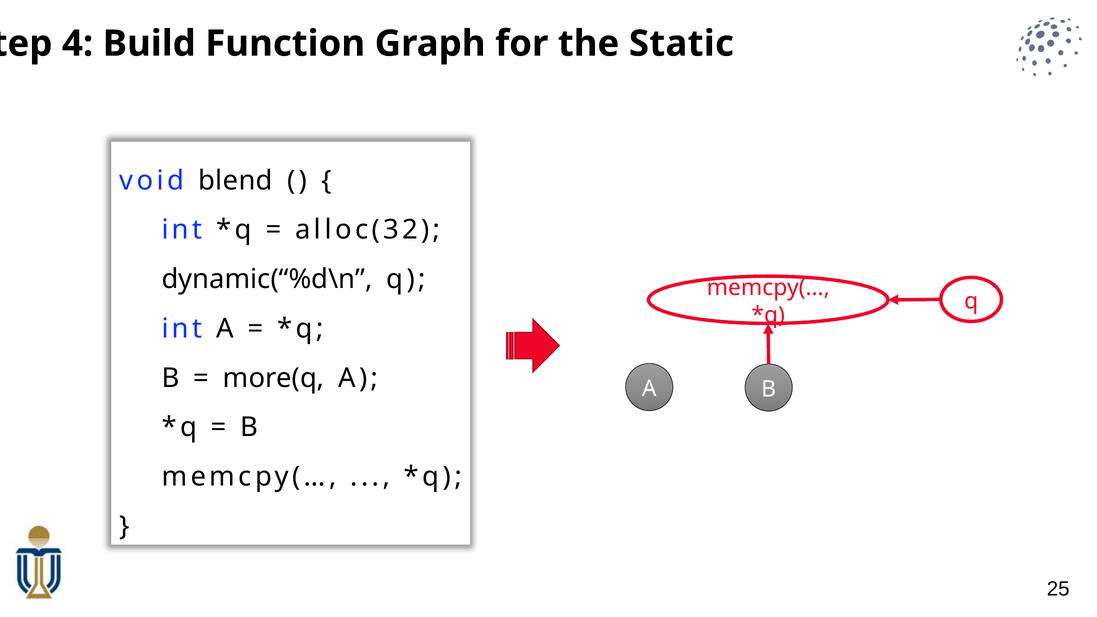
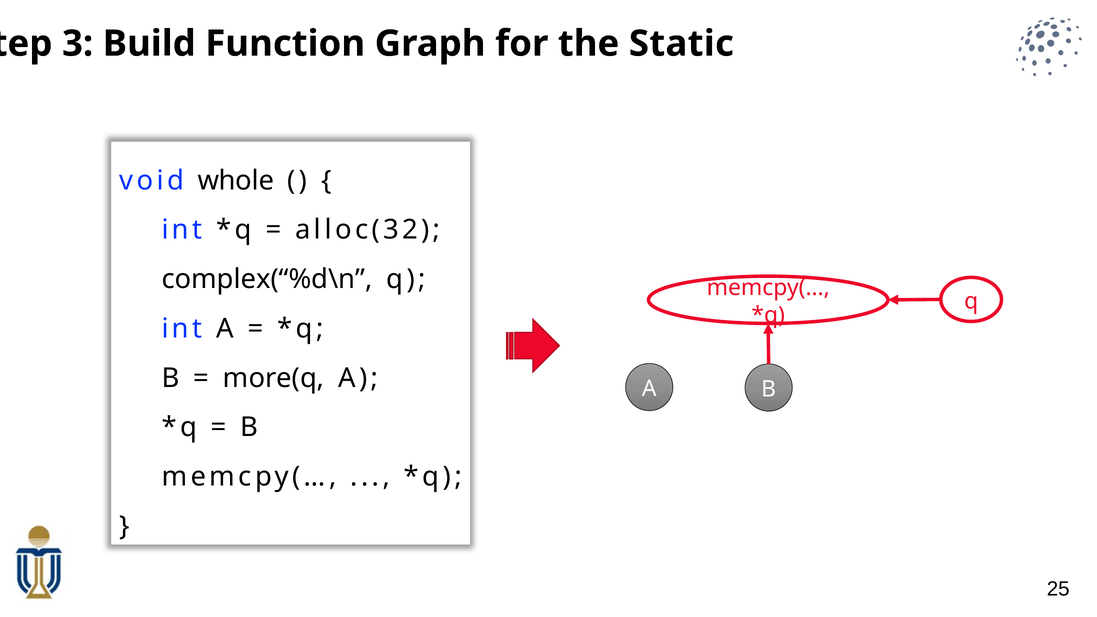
4: 4 -> 3 (78, 44)
blend: blend -> whole (236, 181)
dynamic(“%d\n: dynamic(“%d\n -> complex(“%d\n (267, 279)
